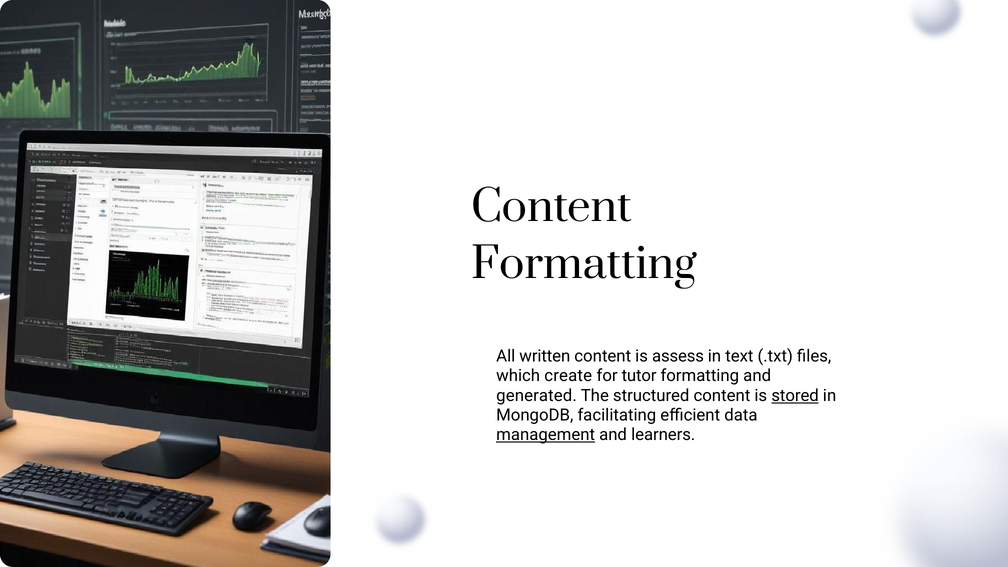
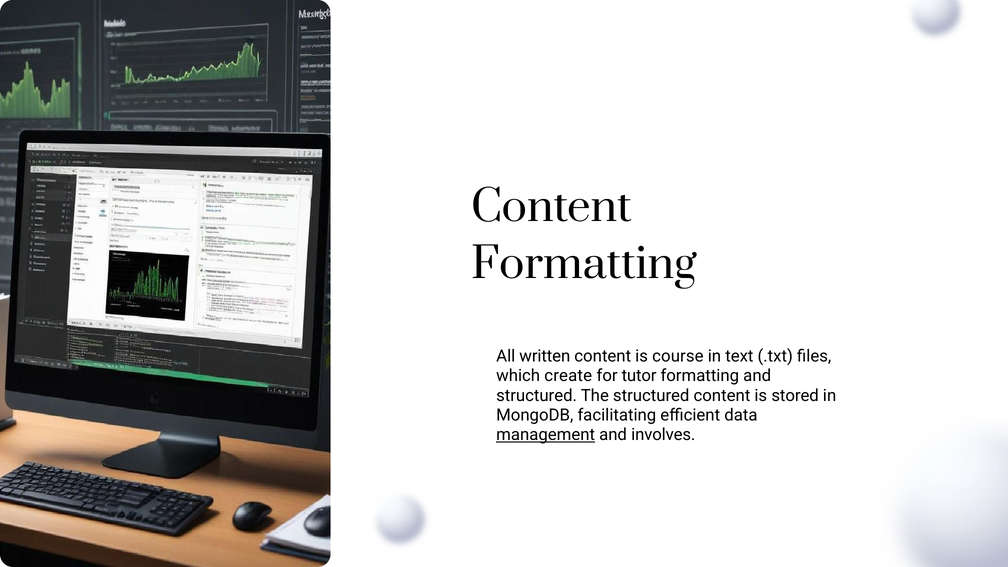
assess: assess -> course (678, 356)
generated: generated -> structured (537, 396)
stored underline: present -> none (795, 396)
learners: learners -> involves (663, 435)
